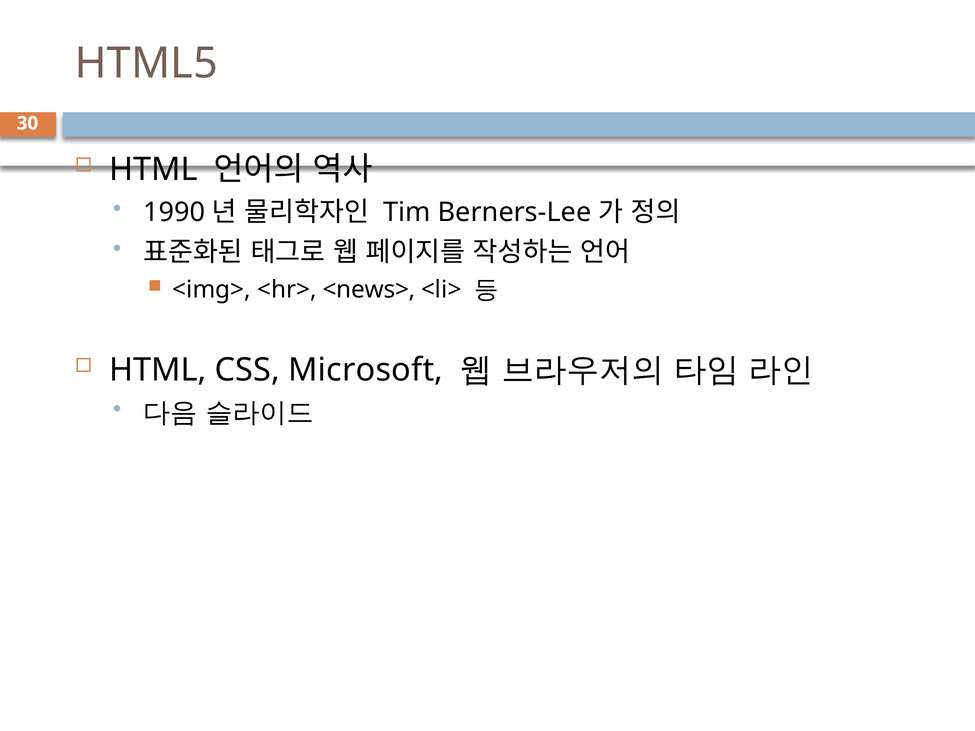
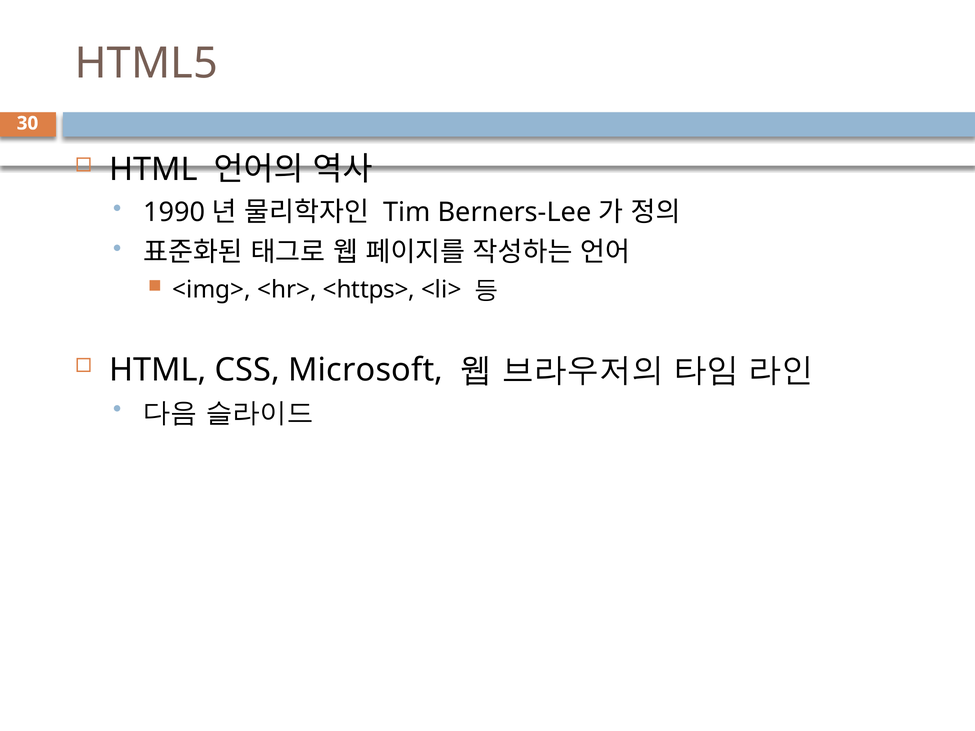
<news>: <news> -> <https> (369, 290)
